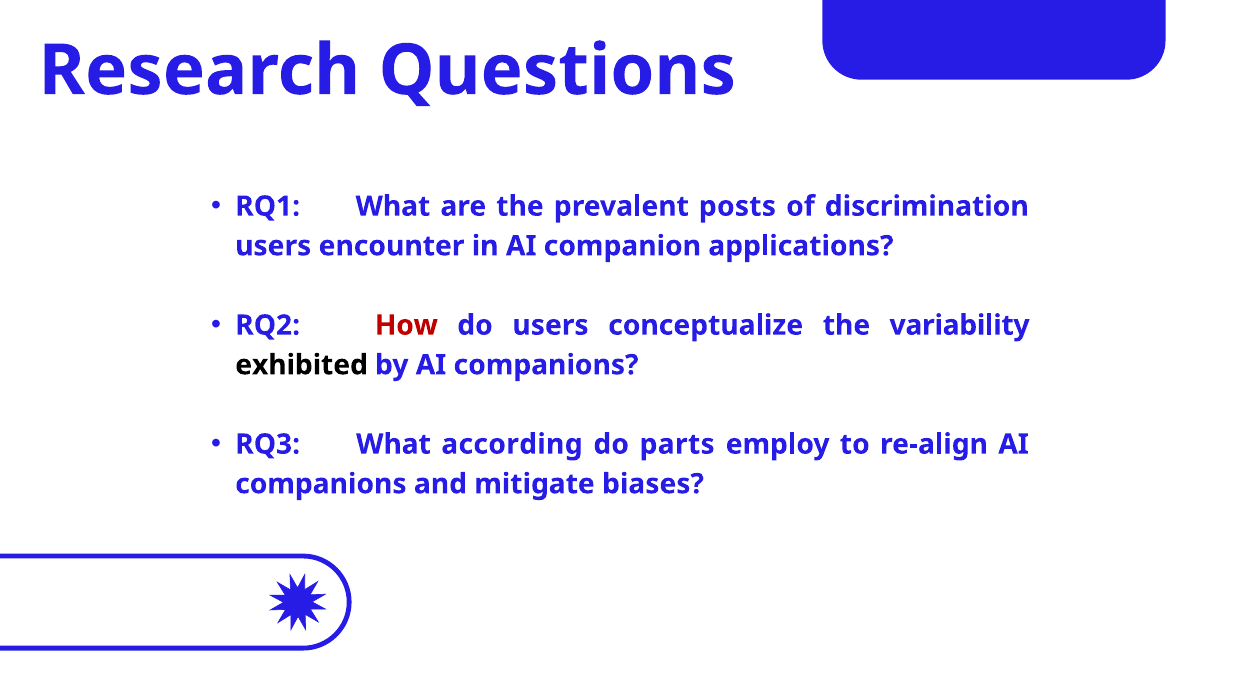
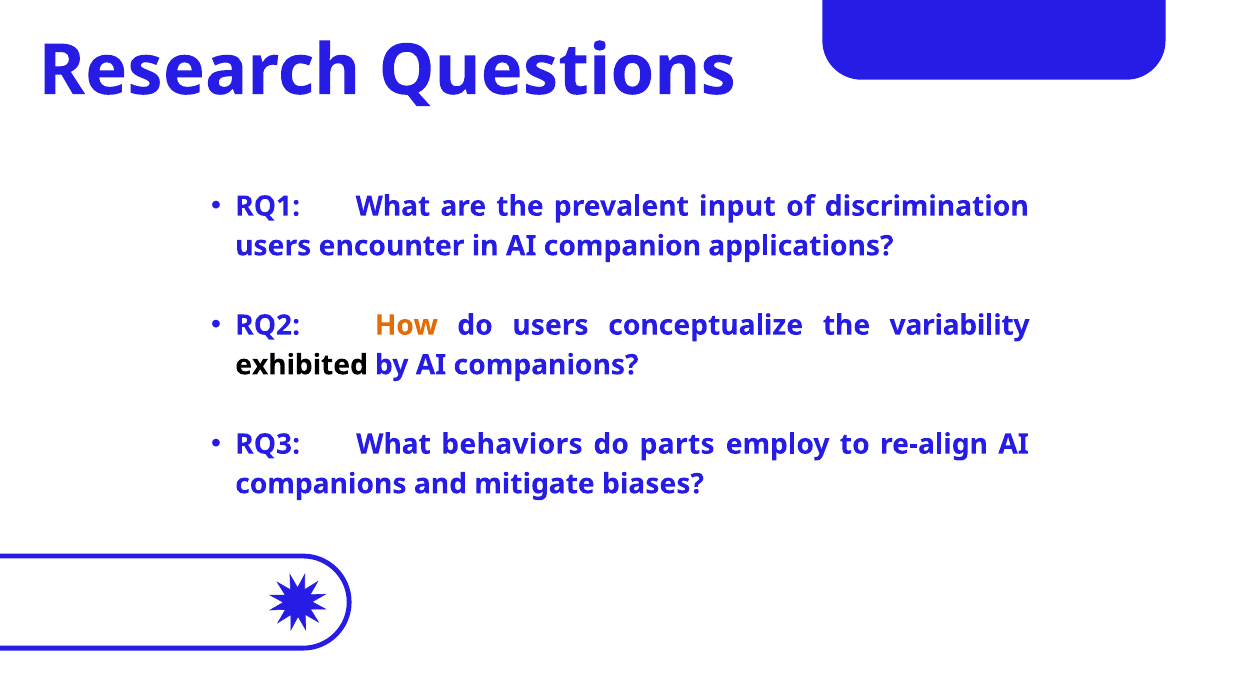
posts: posts -> input (737, 206)
How colour: red -> orange (406, 325)
according: according -> behaviors (512, 444)
